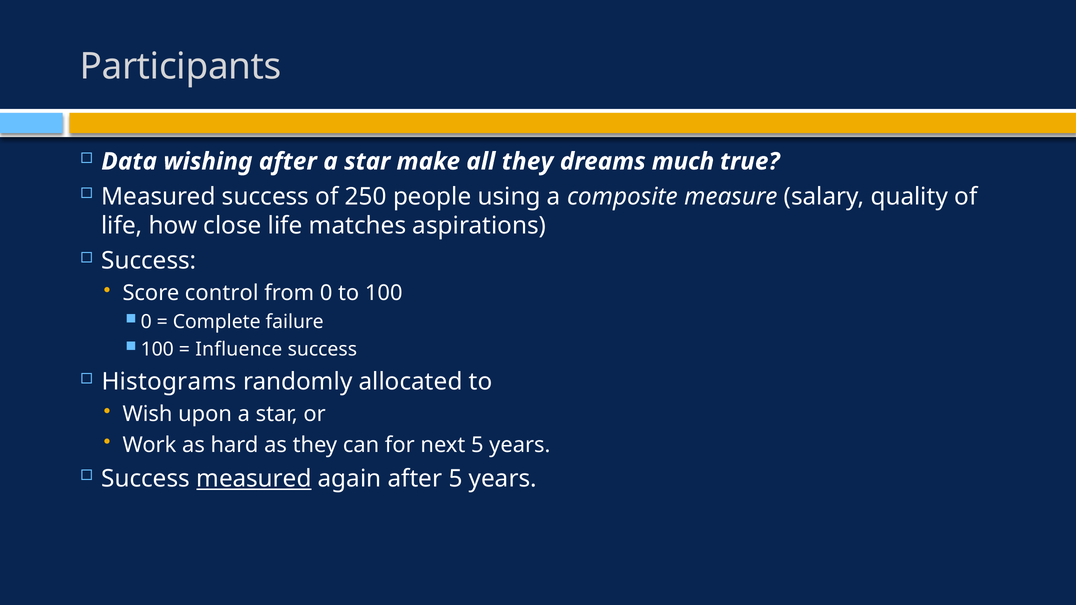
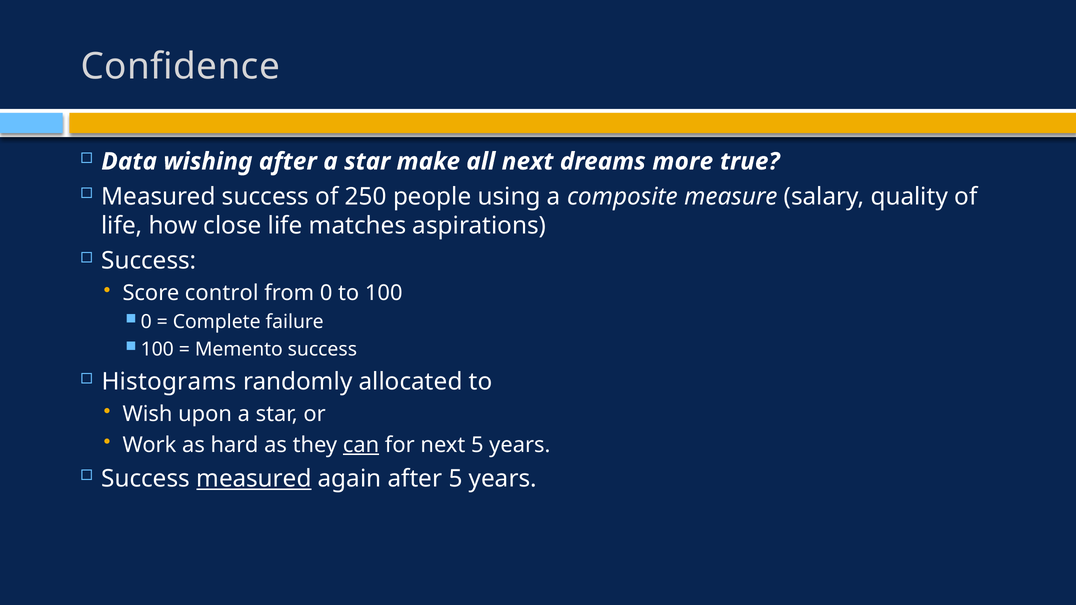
Participants: Participants -> Confidence (180, 66)
all they: they -> next (528, 162)
much: much -> more (683, 162)
Influence: Influence -> Memento (239, 349)
can underline: none -> present (361, 445)
